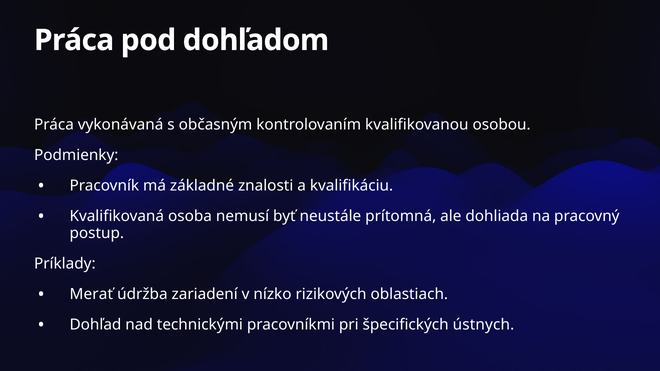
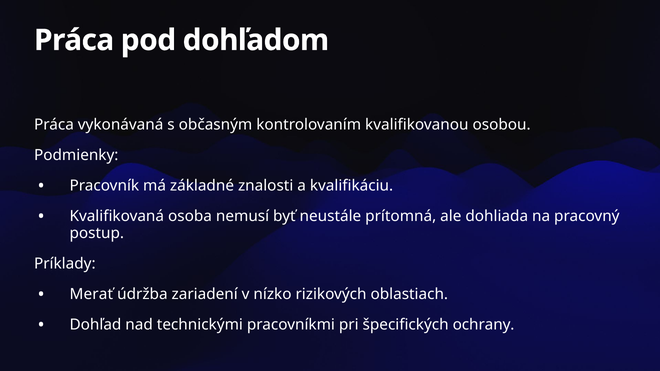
ústnych: ústnych -> ochrany (484, 325)
